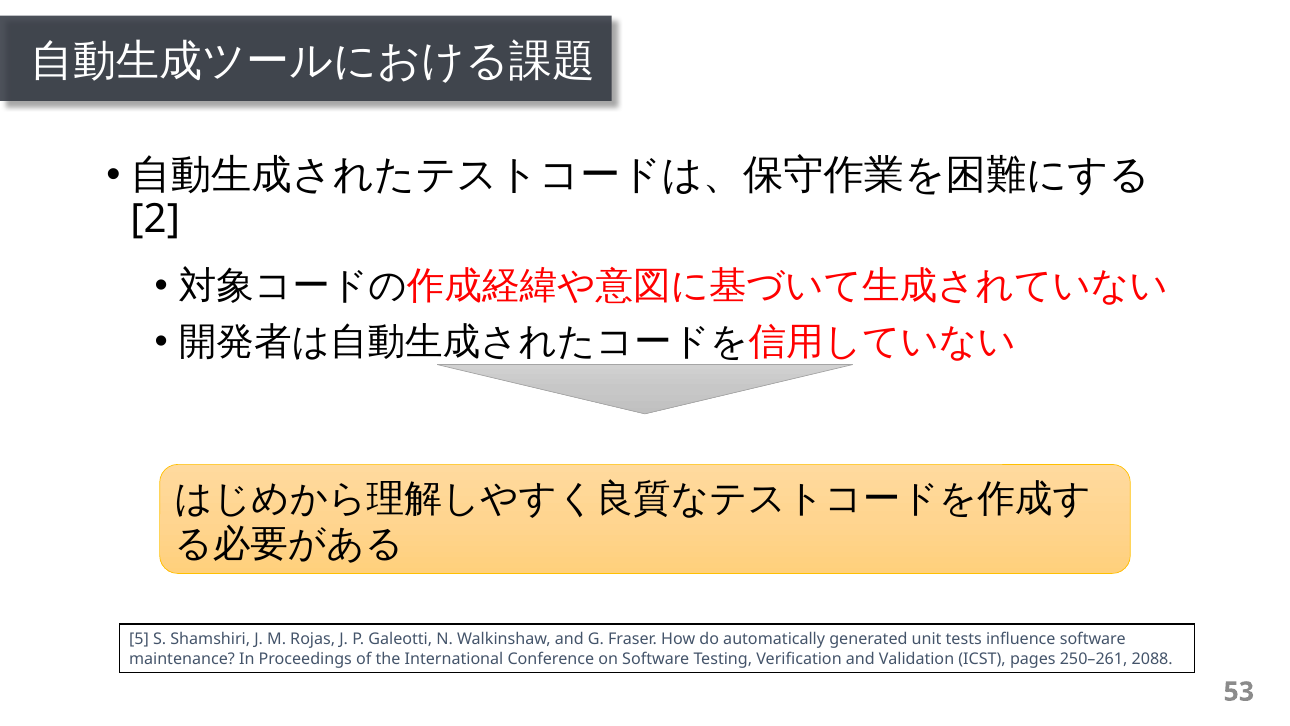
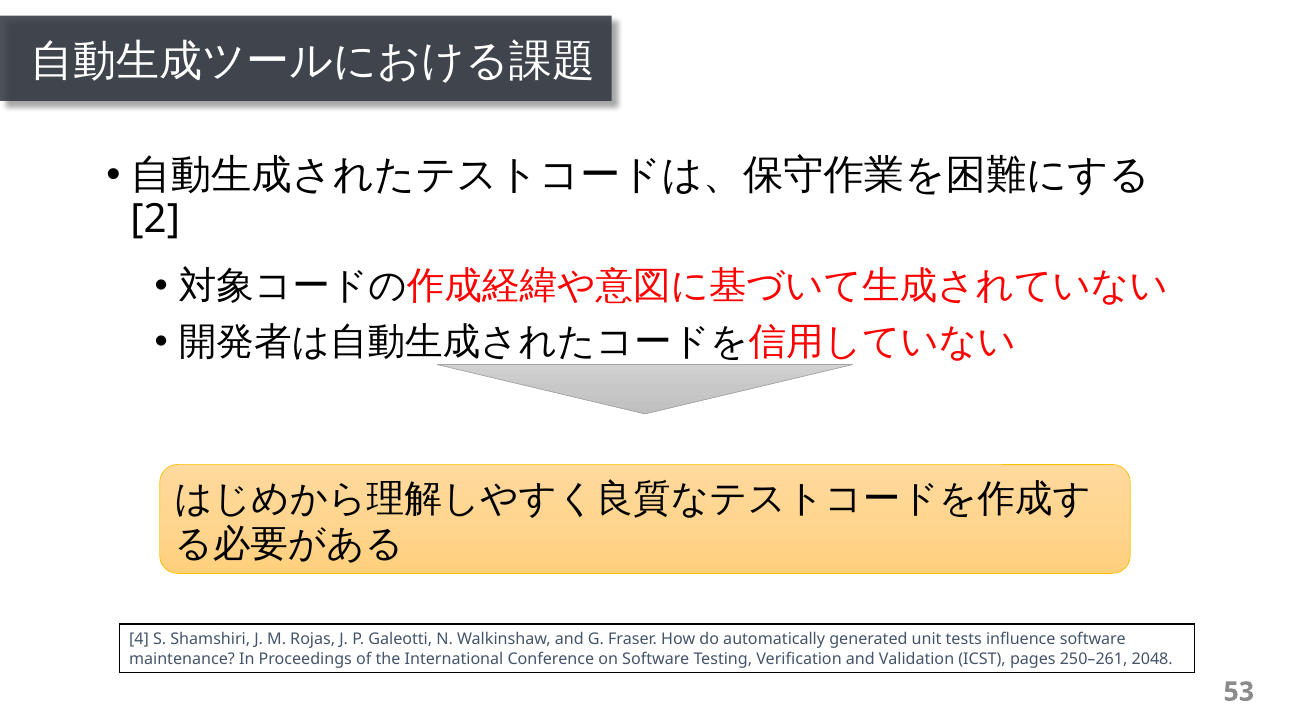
5: 5 -> 4 (139, 639)
2088: 2088 -> 2048 (1152, 659)
